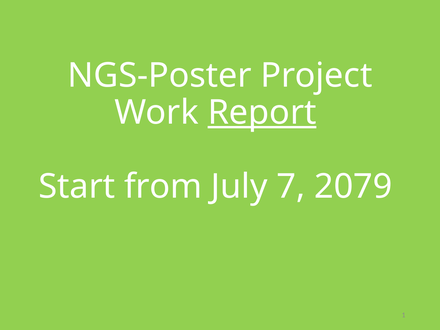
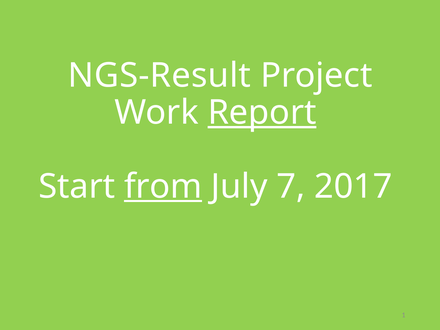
NGS-Poster: NGS-Poster -> NGS-Result (159, 75)
from underline: none -> present (163, 186)
2079: 2079 -> 2017 (353, 186)
